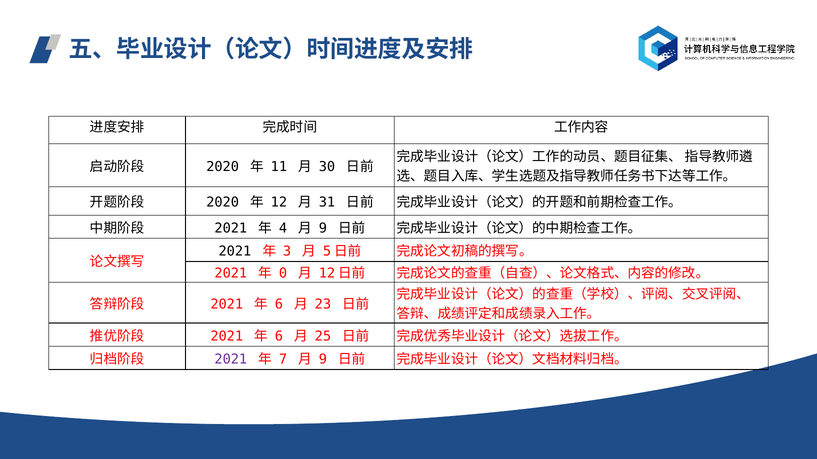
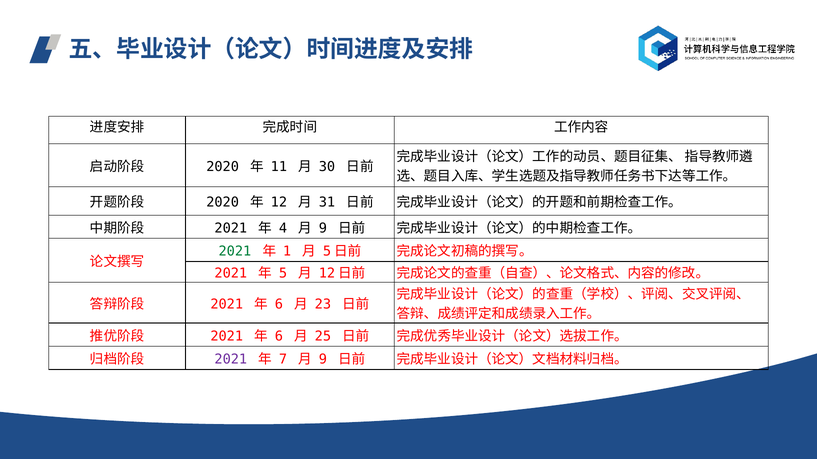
2021 colour: black -> green (235, 252)
3: 3 -> 1 (287, 252)
0: 0 -> 5 (283, 274)
